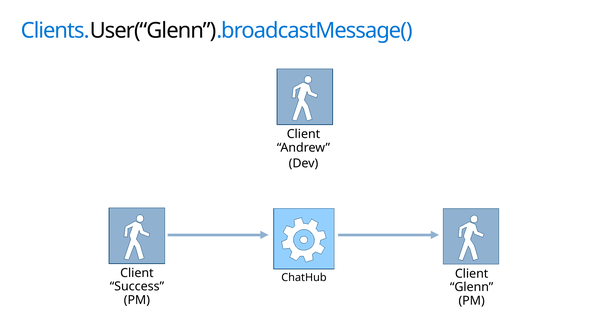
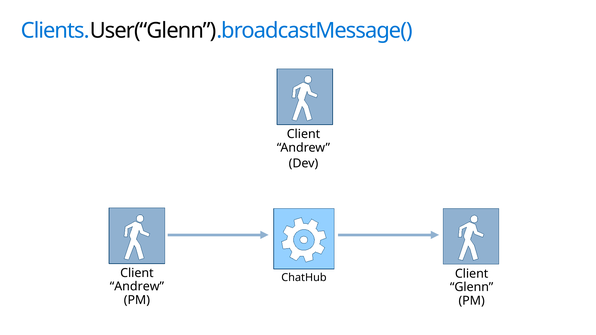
Success: Success -> Andrew (137, 287)
